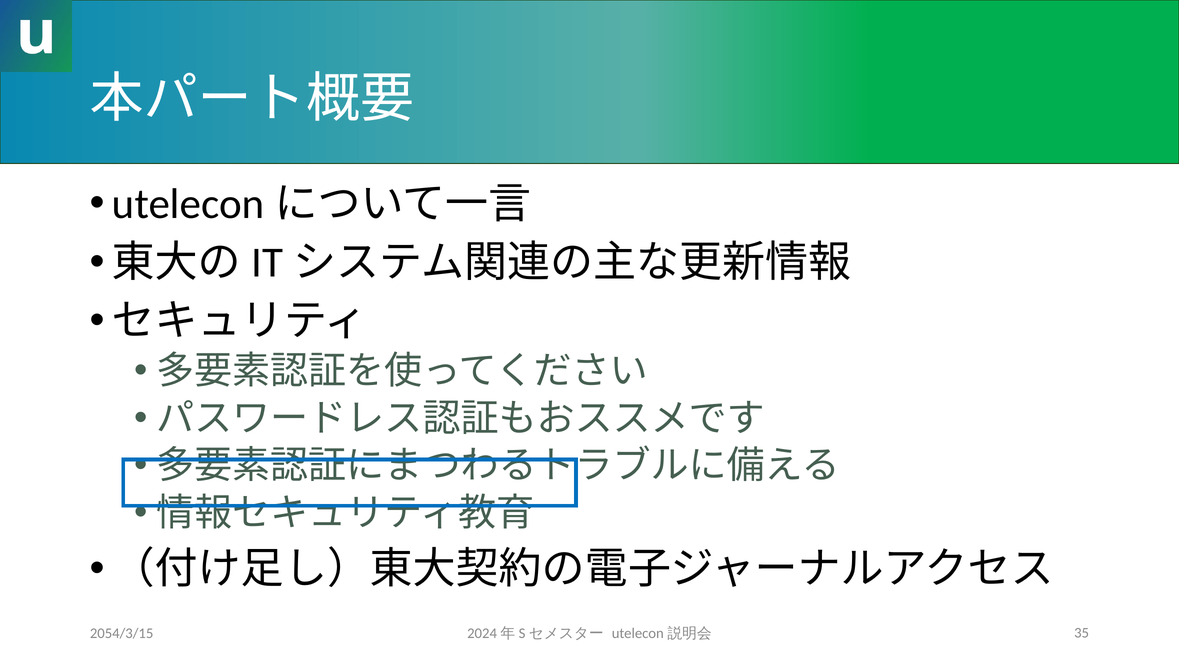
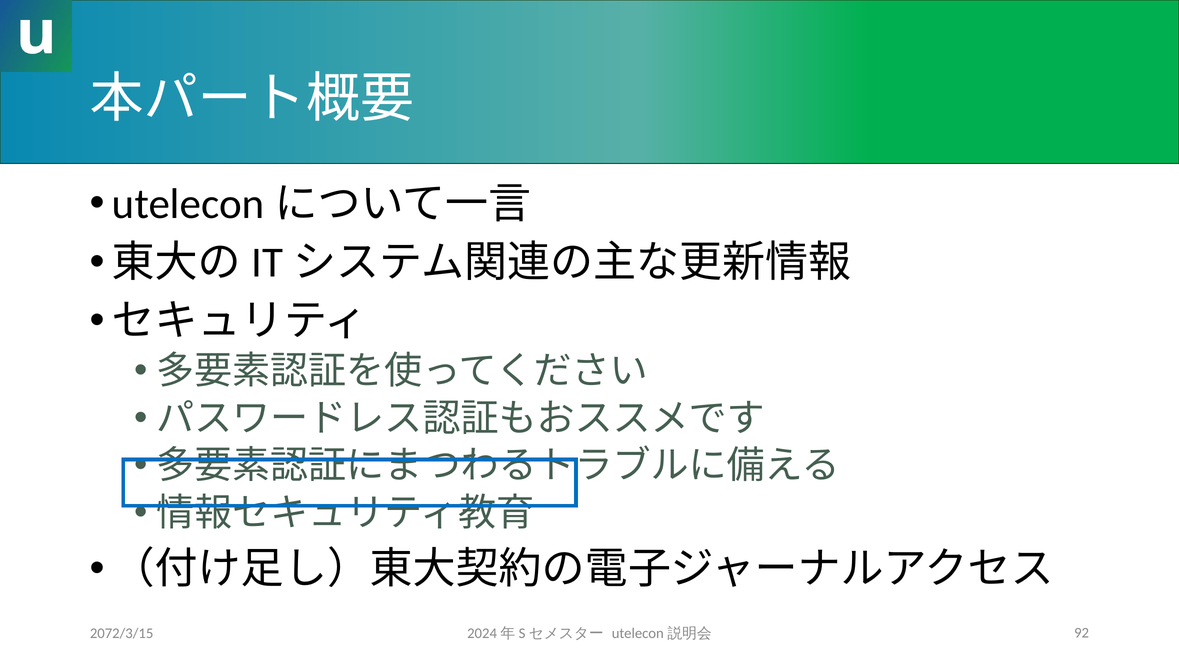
2054/3/15: 2054/3/15 -> 2072/3/15 (122, 633)
35: 35 -> 92 (1082, 633)
